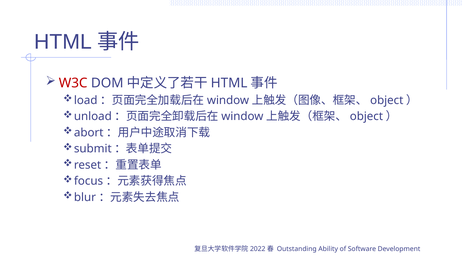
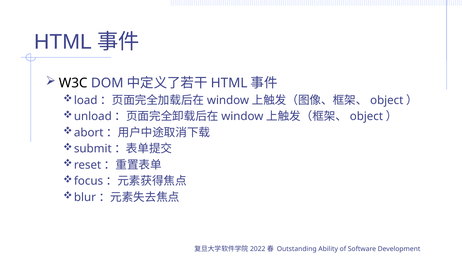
W3C colour: red -> black (73, 83)
